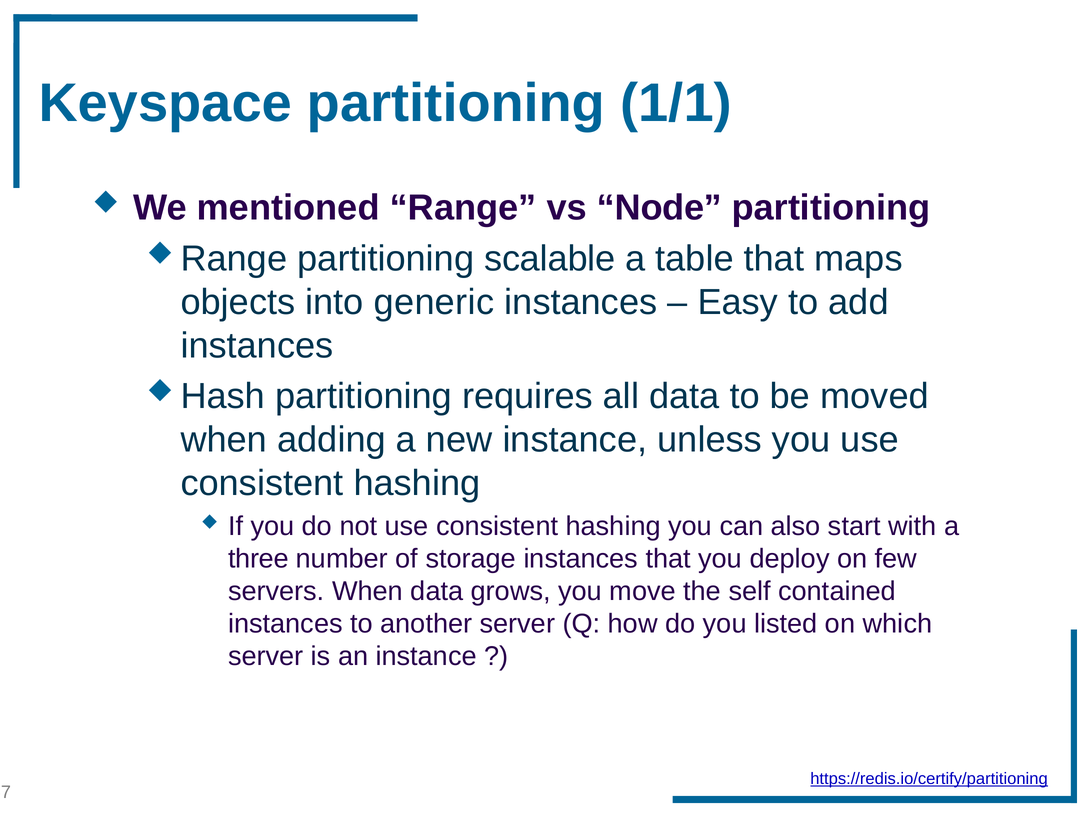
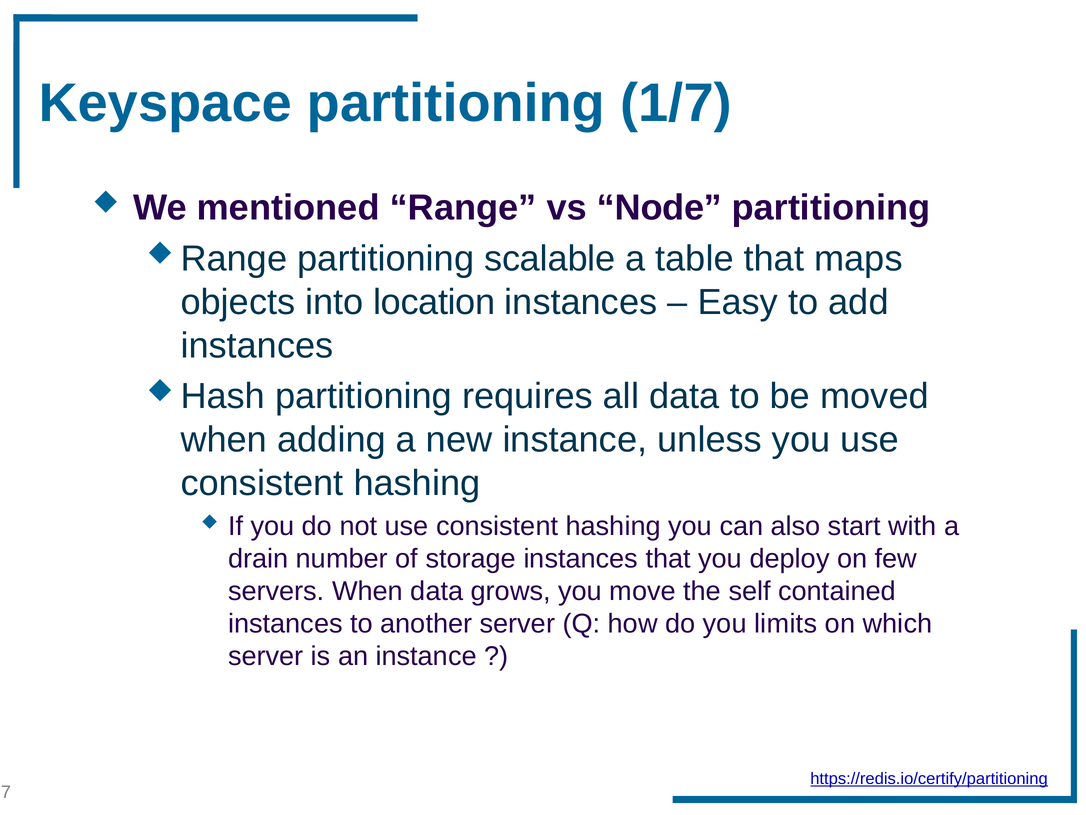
1/1: 1/1 -> 1/7 (676, 103)
generic: generic -> location (434, 302)
three: three -> drain (258, 558)
listed: listed -> limits (786, 624)
